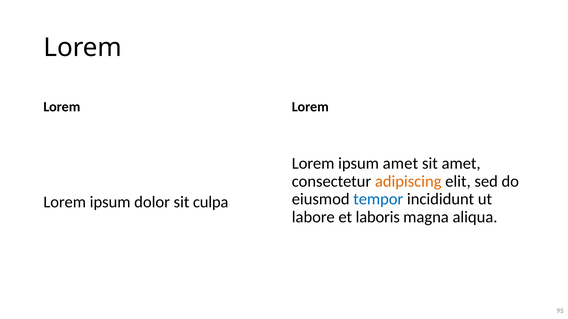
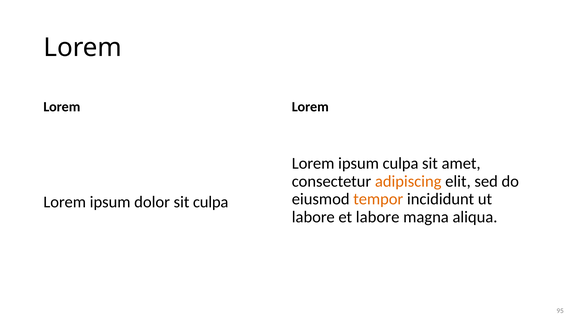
ipsum amet: amet -> culpa (401, 164)
tempor colour: blue -> orange (378, 199)
et laboris: laboris -> labore (378, 217)
